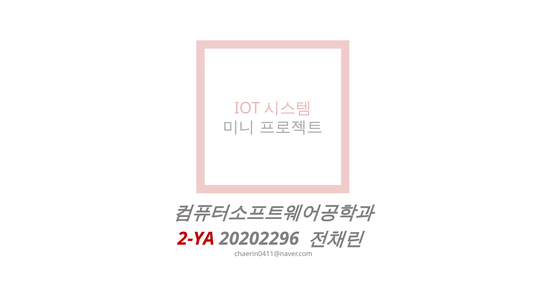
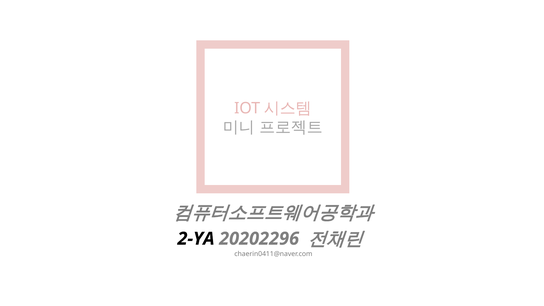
2-YA colour: red -> black (196, 239)
